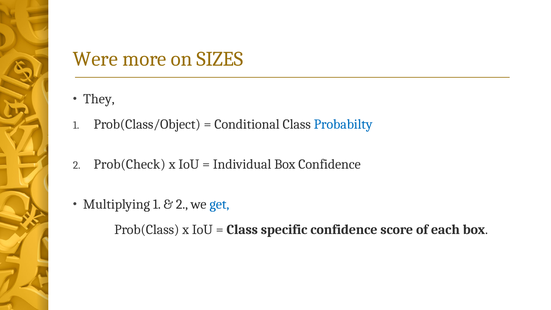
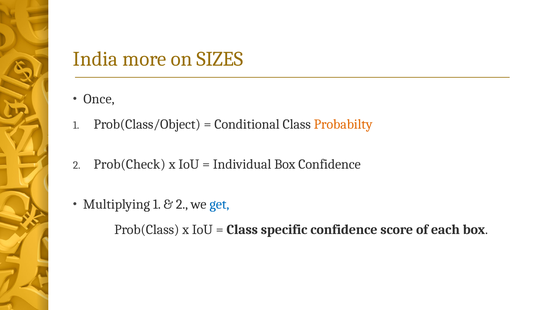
Were: Were -> India (95, 59)
They: They -> Once (99, 99)
Probabilty colour: blue -> orange (343, 124)
